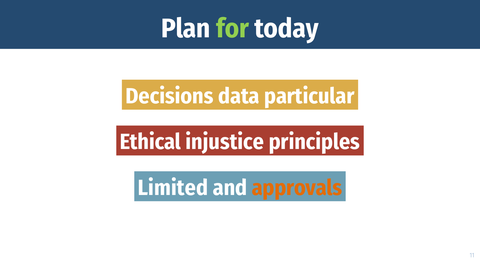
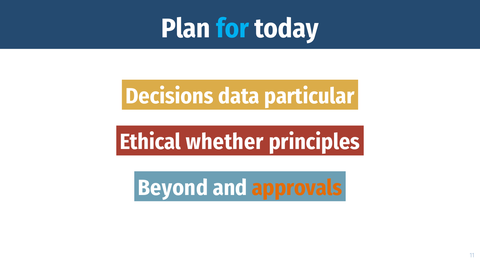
for colour: light green -> light blue (233, 29)
injustice: injustice -> whether (225, 142)
Limited: Limited -> Beyond (173, 188)
